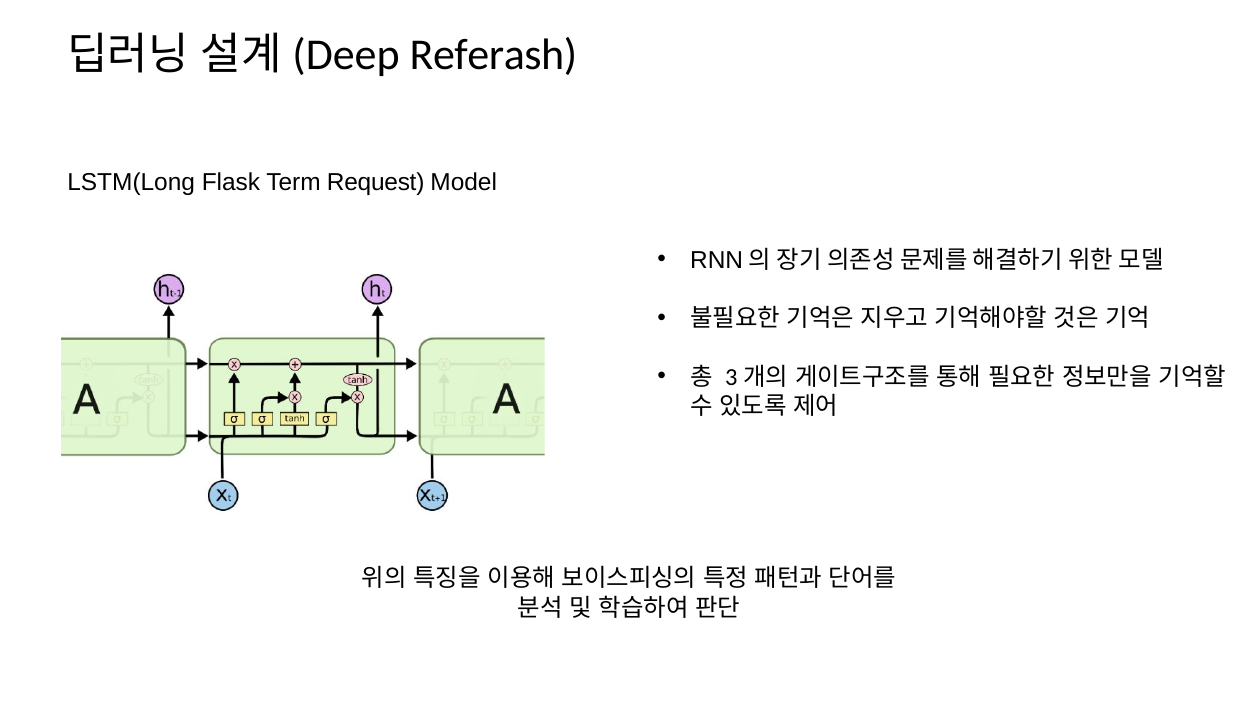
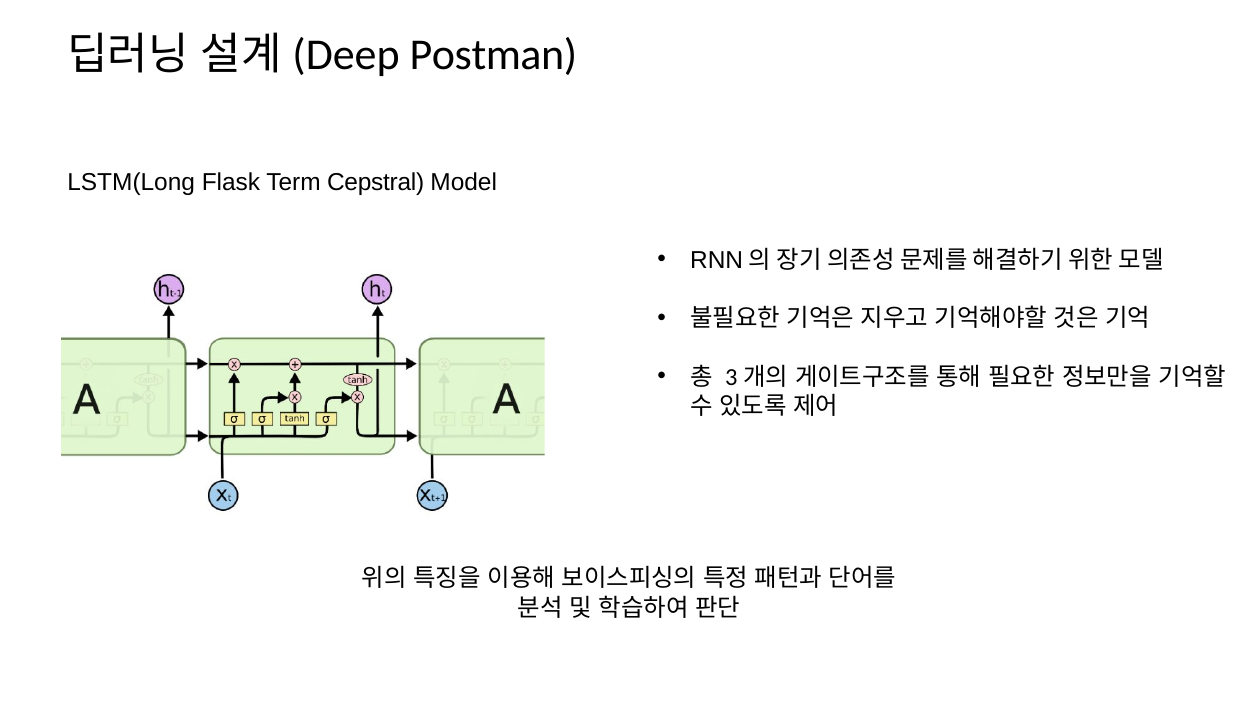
Referash: Referash -> Postman (493, 55)
Request: Request -> Cepstral (376, 183)
